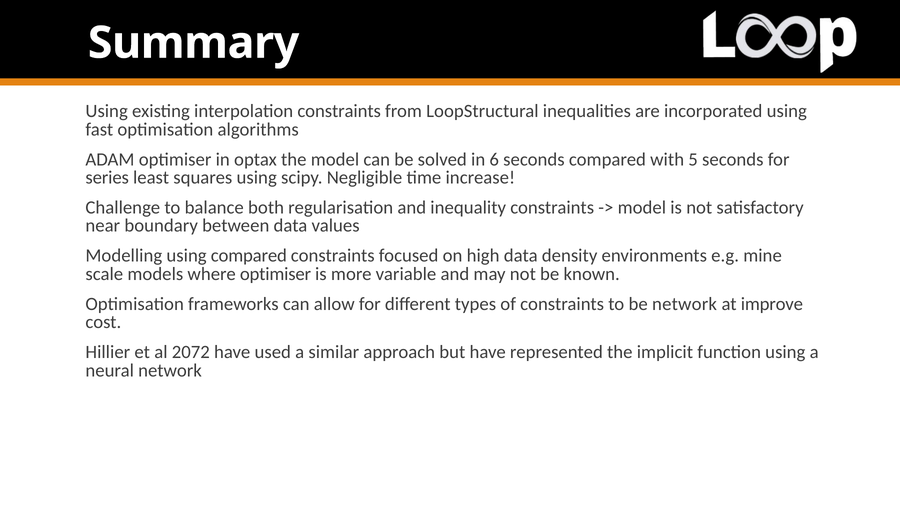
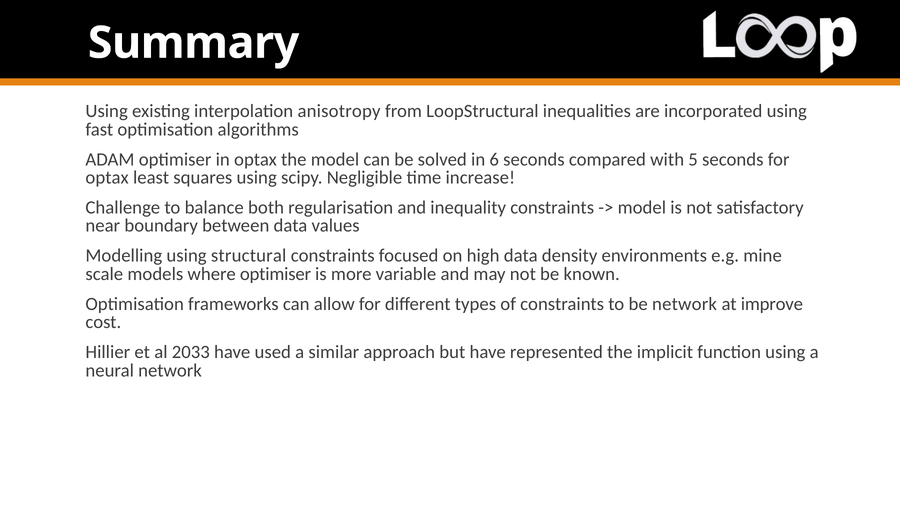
interpolation constraints: constraints -> anisotropy (339, 111)
series: series -> optax (107, 178)
using compared: compared -> structural (249, 256)
2072: 2072 -> 2033 (191, 352)
